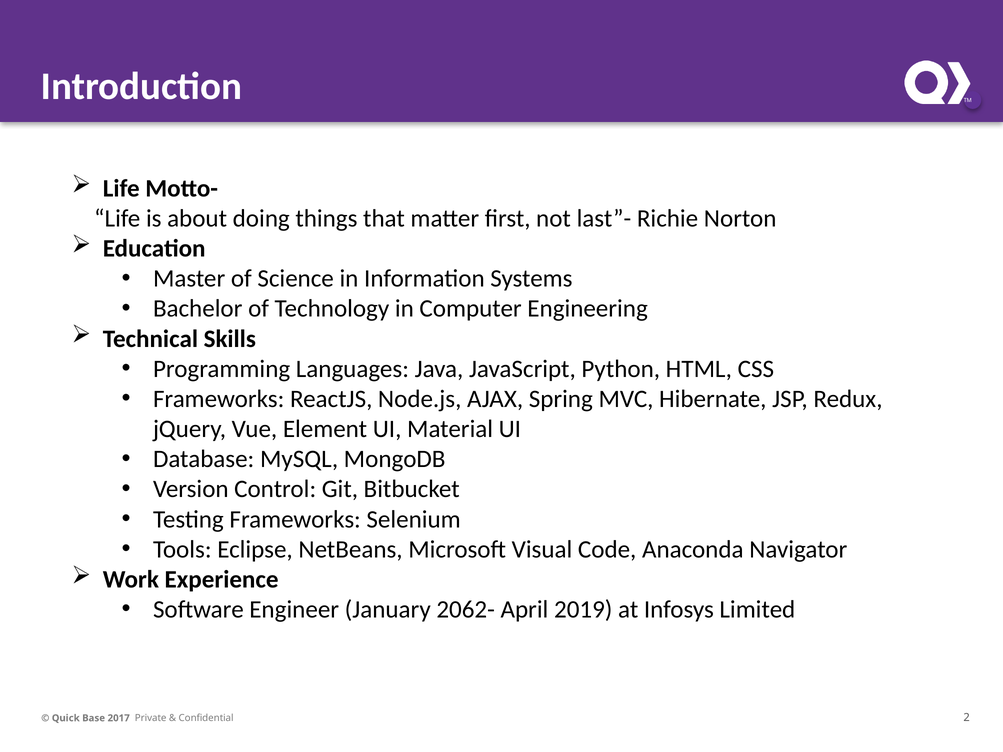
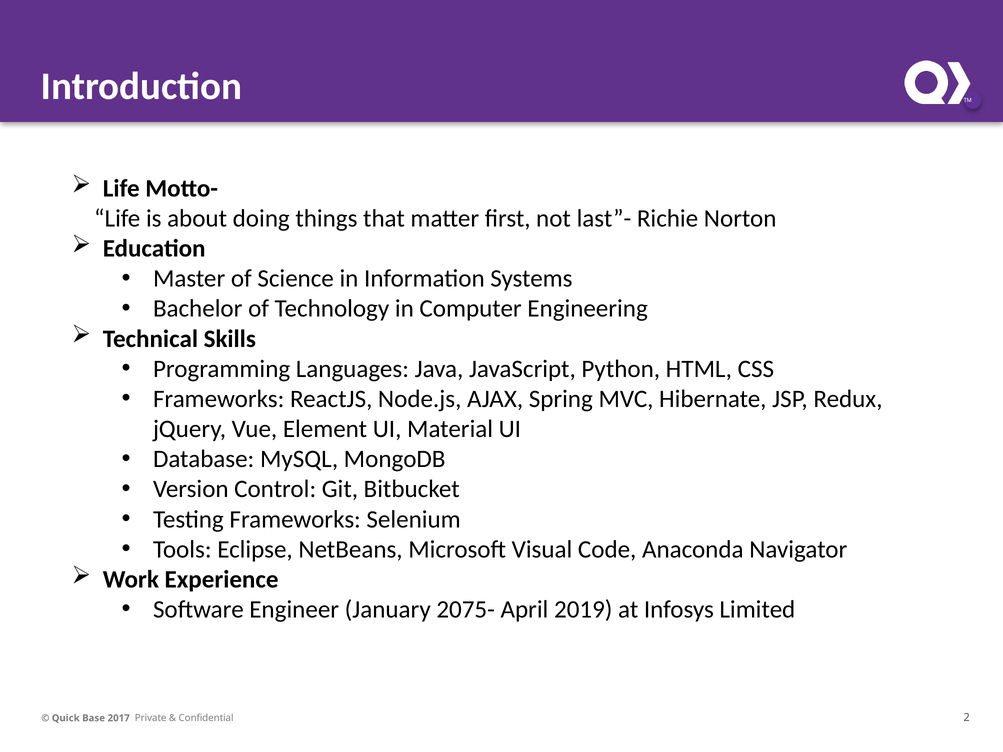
2062-: 2062- -> 2075- (466, 610)
